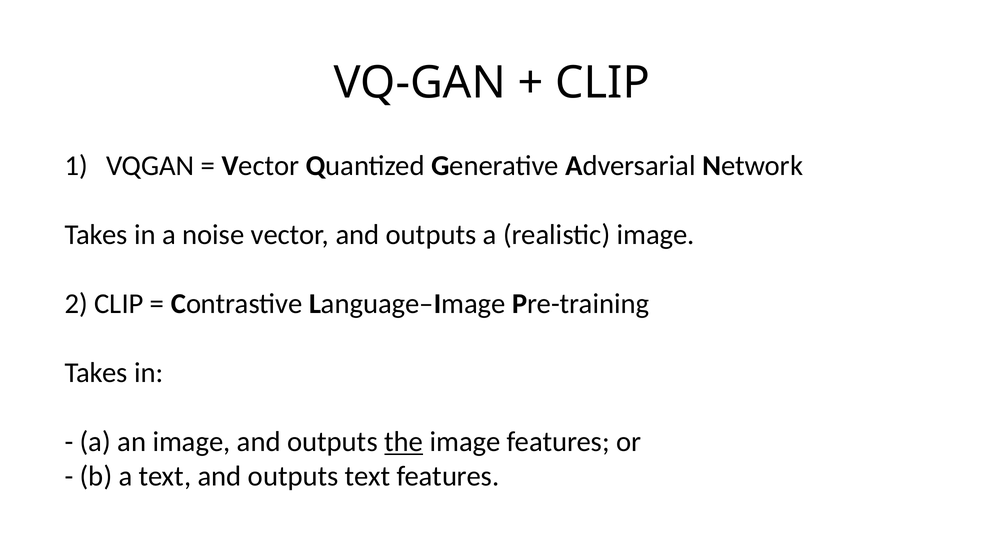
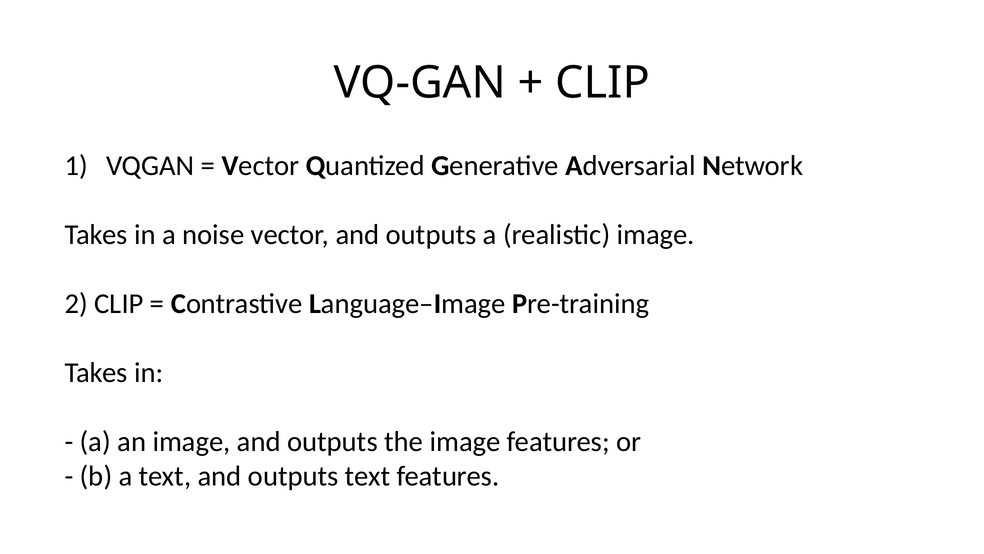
the underline: present -> none (404, 442)
